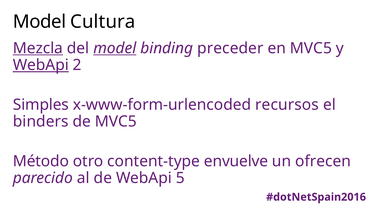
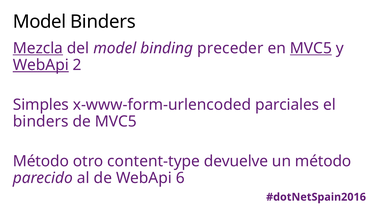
Model Cultura: Cultura -> Binders (103, 22)
model underline: present -> none (115, 48)
MVC5 underline: none -> present (311, 48)
recursos: recursos -> parciales (287, 105)
envuelve: envuelve -> devuelve (236, 161)
un ofrecen: ofrecen -> método (323, 161)
5: 5 -> 6 (180, 178)
